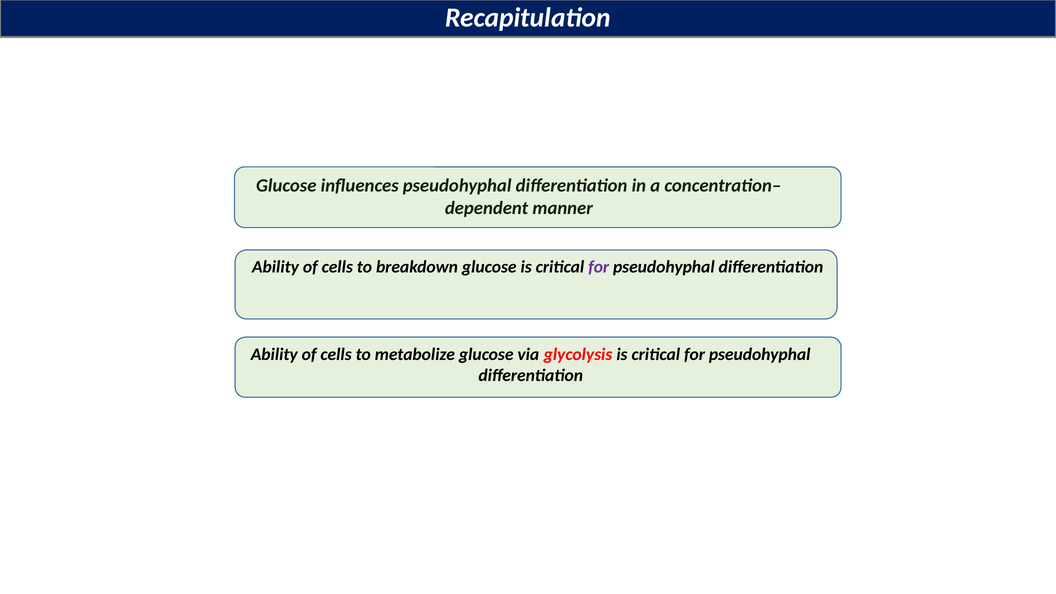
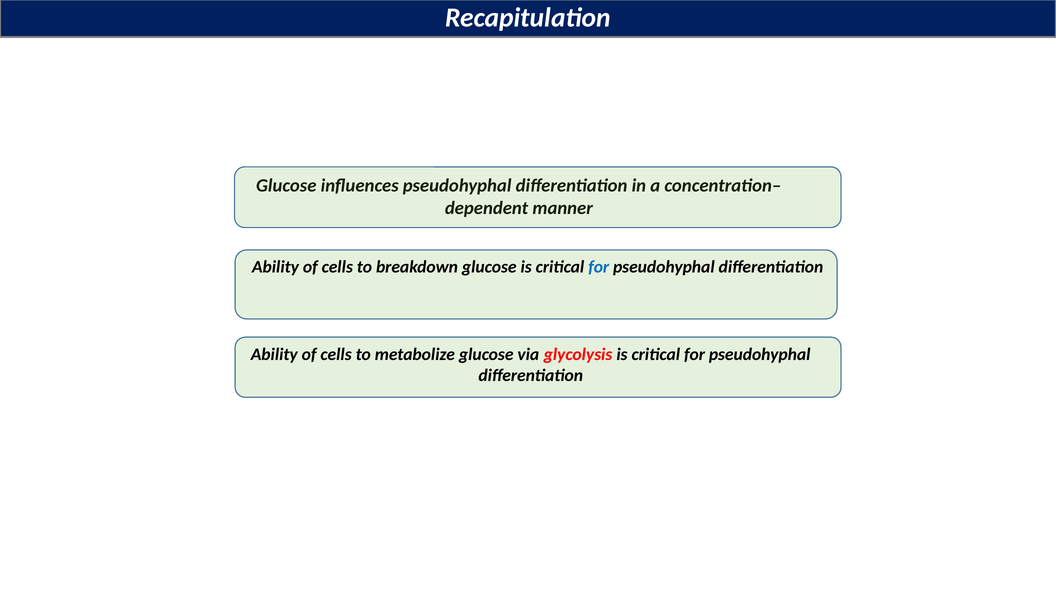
for colour: purple -> blue (599, 267)
